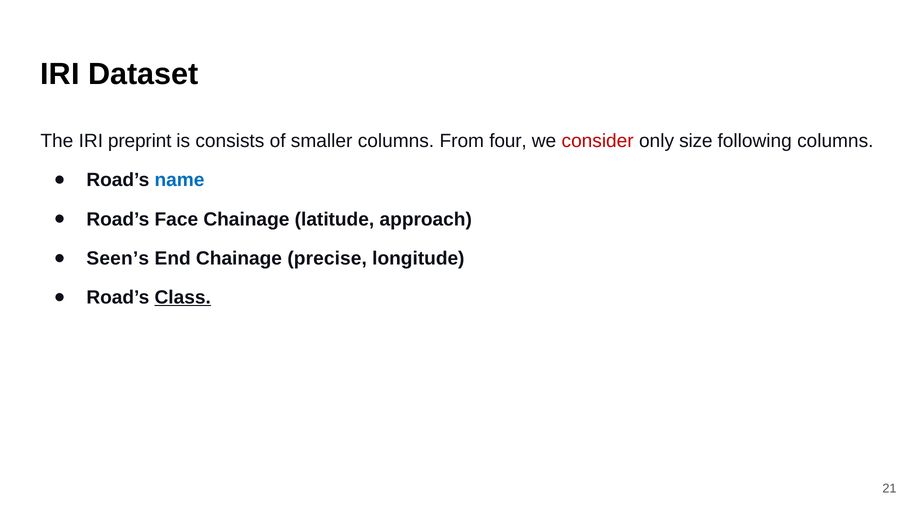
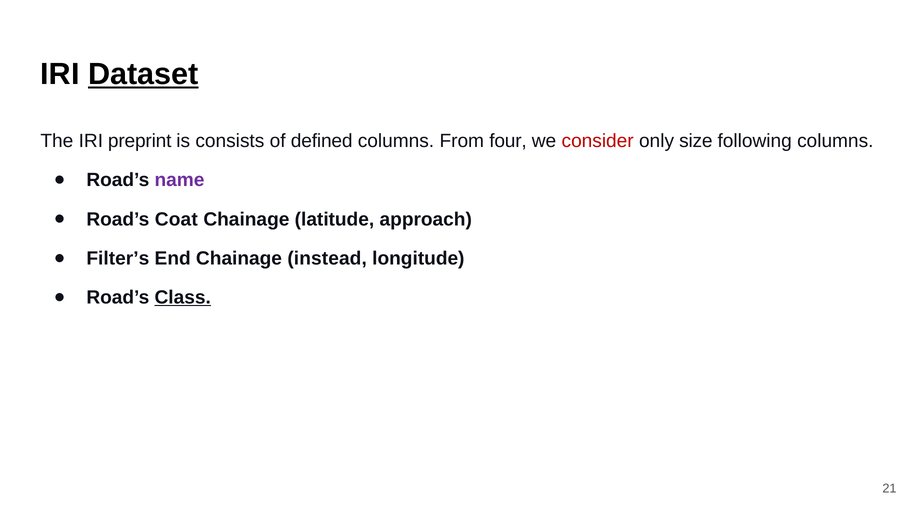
Dataset underline: none -> present (143, 74)
smaller: smaller -> defined (322, 141)
name colour: blue -> purple (180, 180)
Face: Face -> Coat (176, 219)
Seen’s: Seen’s -> Filter’s (118, 259)
precise: precise -> instead (327, 259)
